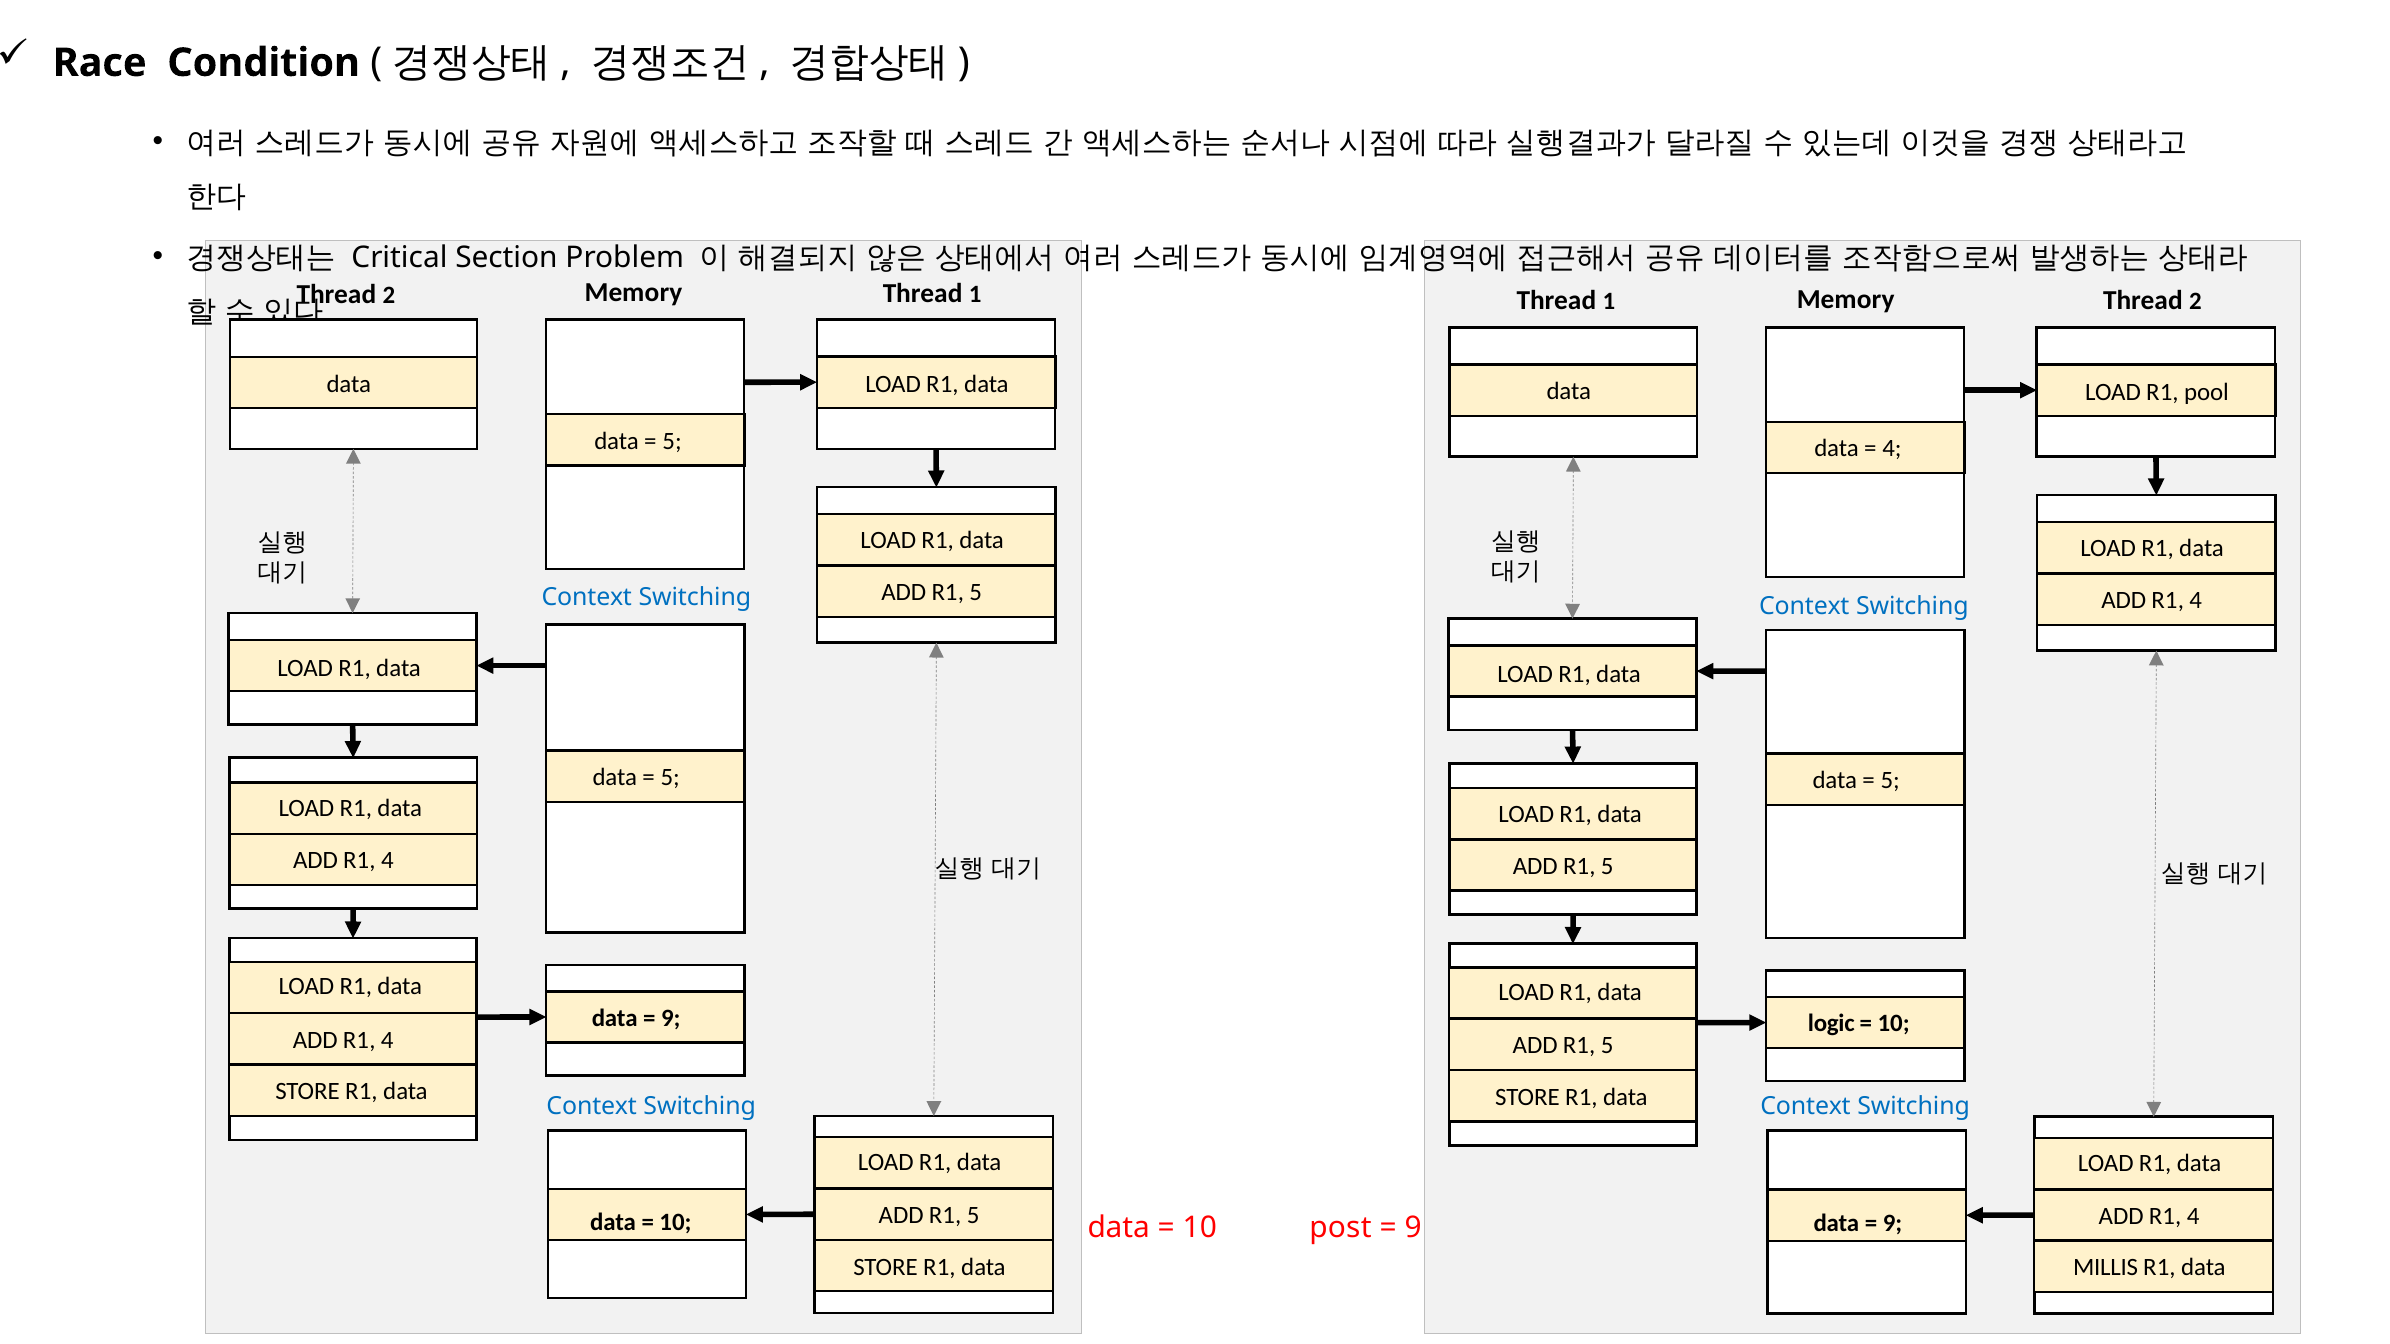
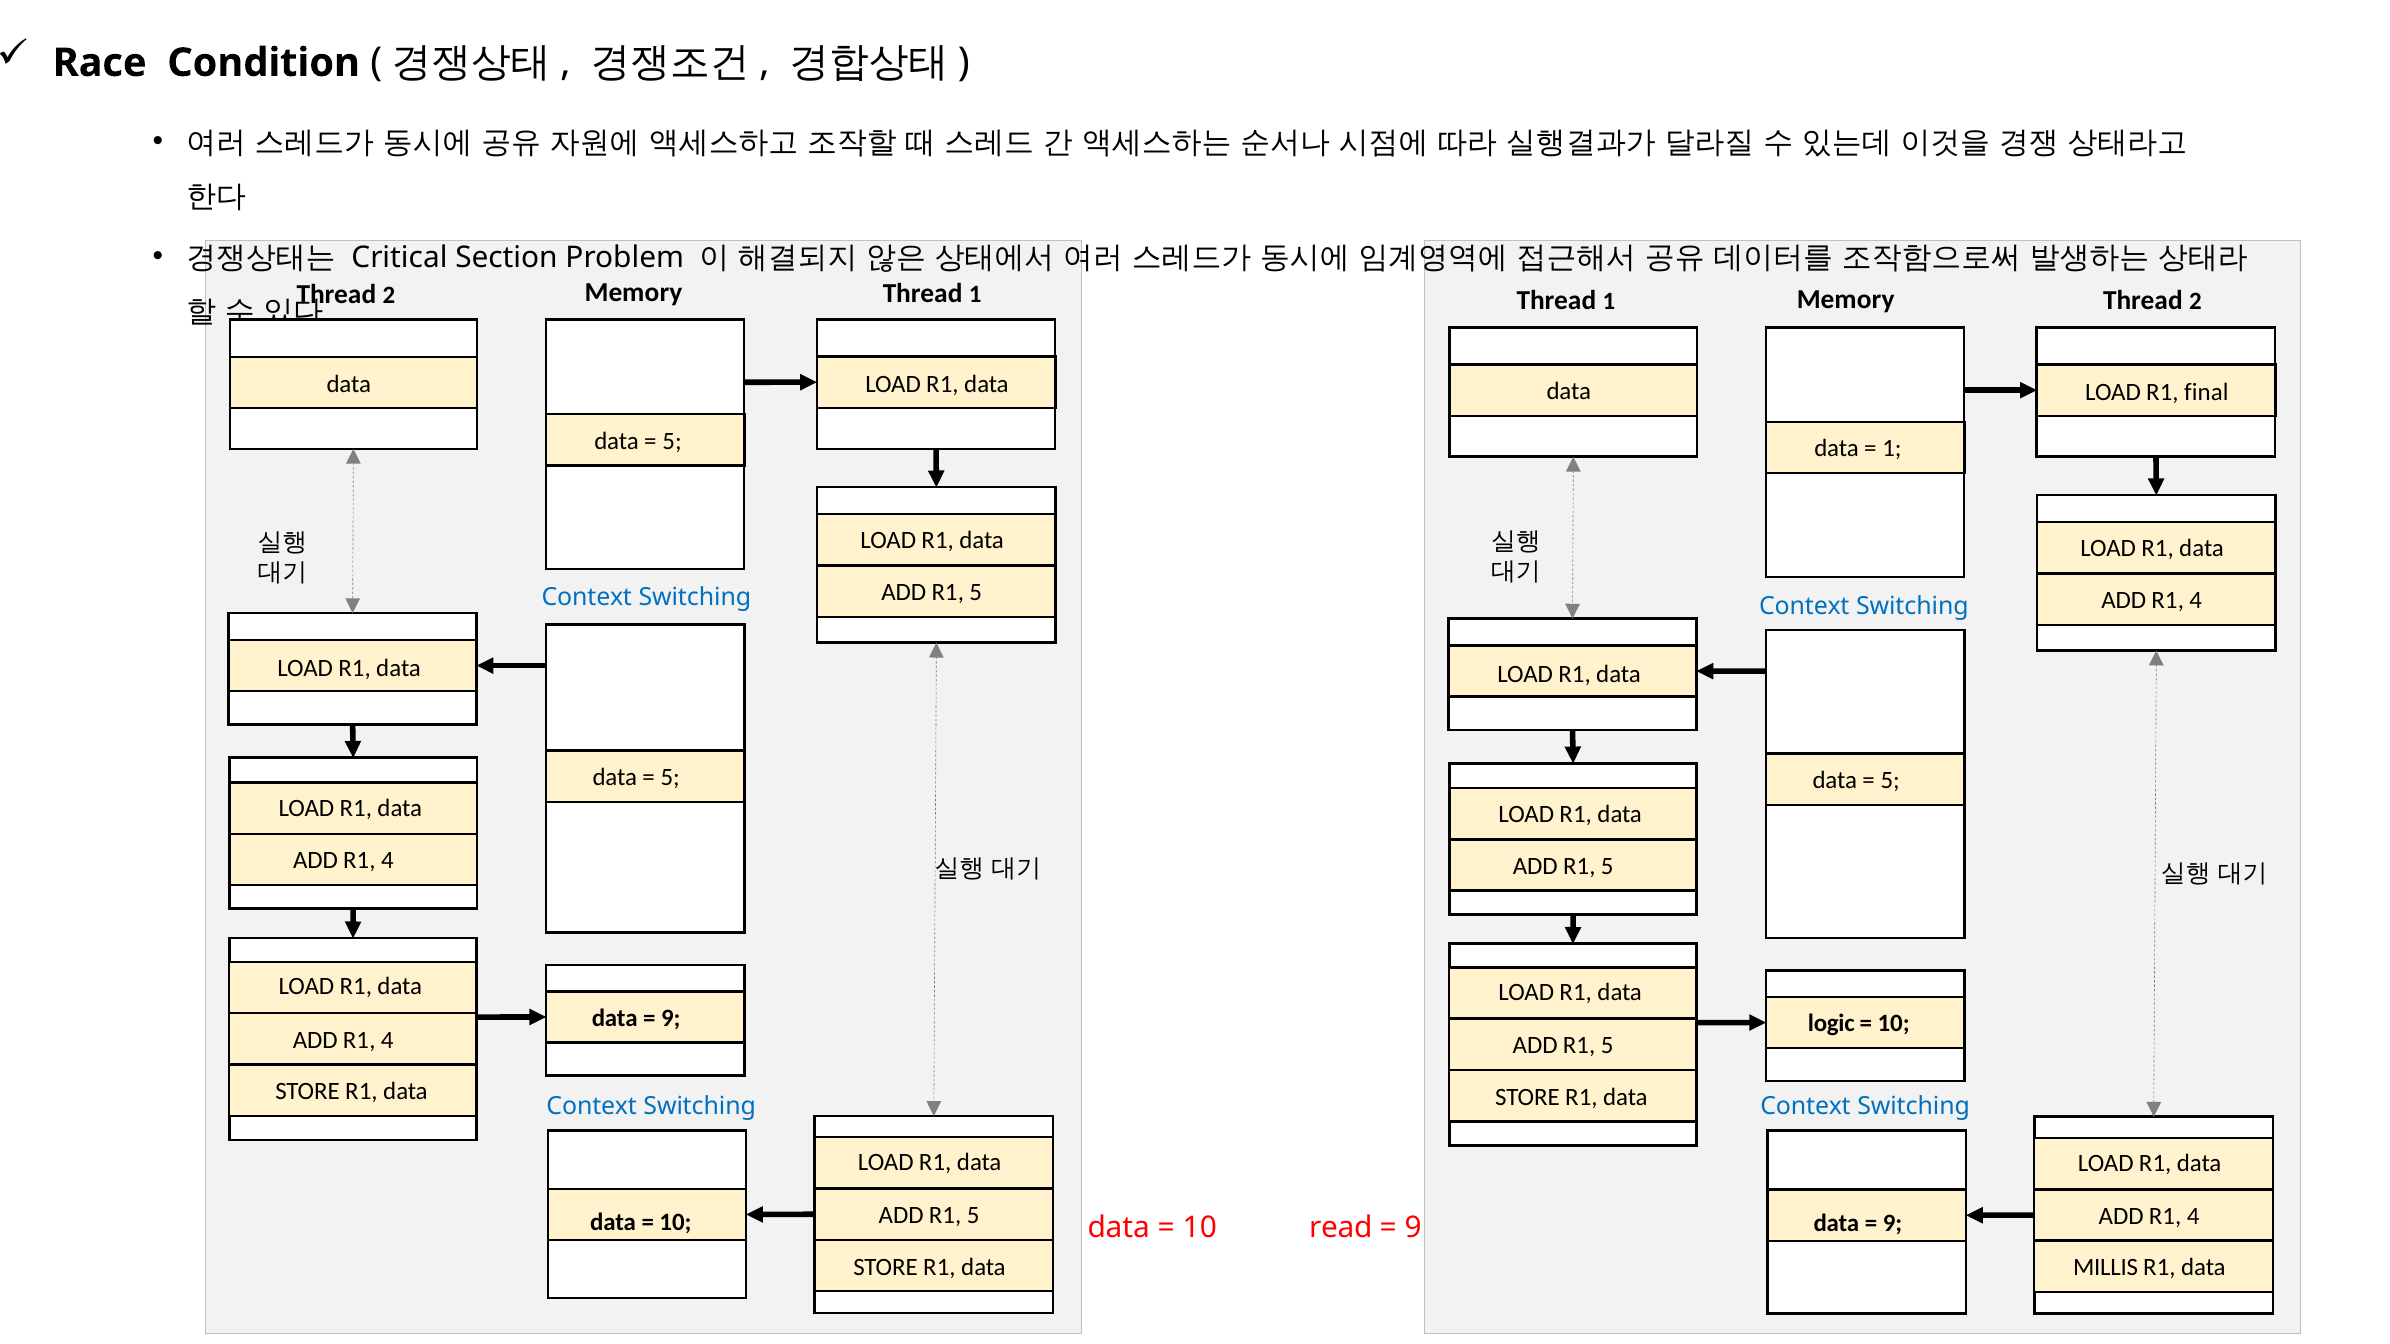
pool: pool -> final (2206, 393)
4: 4 -> 1 (1892, 449)
post: post -> read (1341, 1228)
